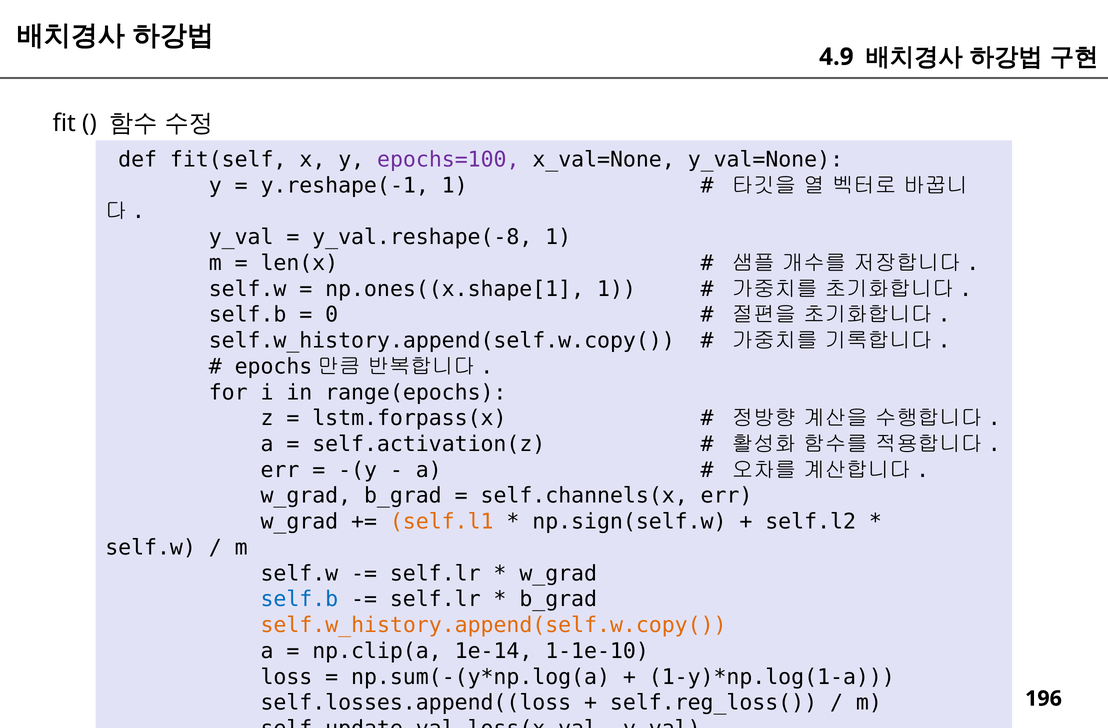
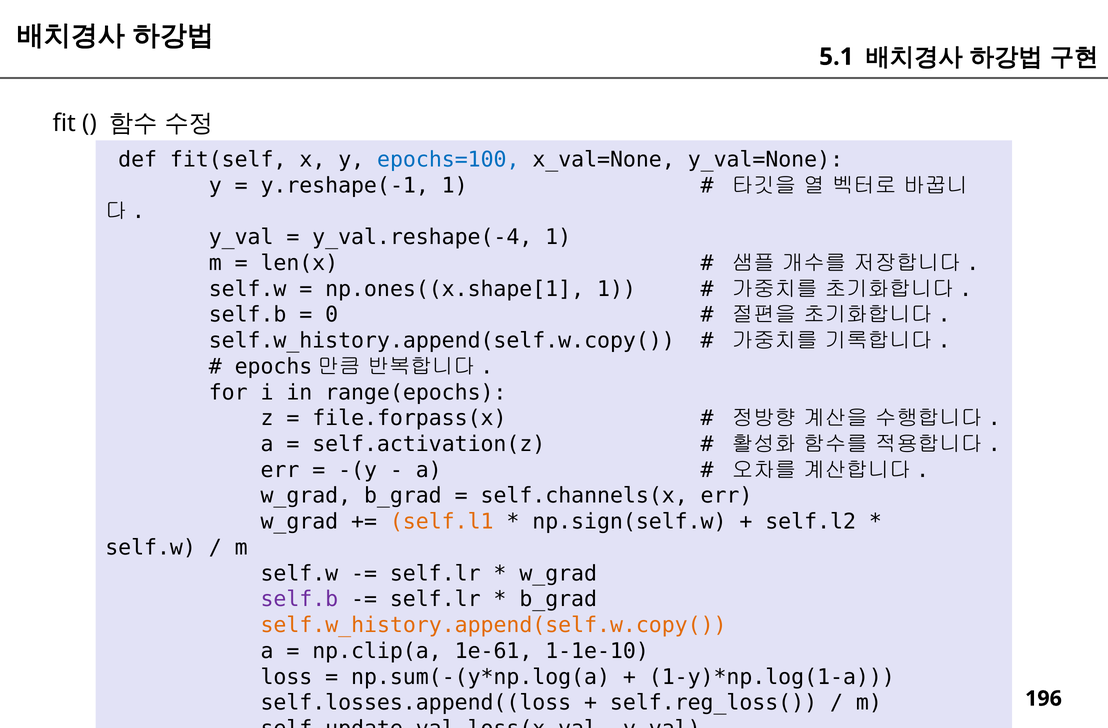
4.9: 4.9 -> 5.1 (836, 57)
epochs=100 colour: purple -> blue (448, 159)
y_val.reshape(-8: y_val.reshape(-8 -> y_val.reshape(-4 (422, 237)
lstm.forpass(x: lstm.forpass(x -> file.forpass(x (409, 418)
self.b colour: blue -> purple (299, 599)
1e-14: 1e-14 -> 1e-61 (494, 651)
